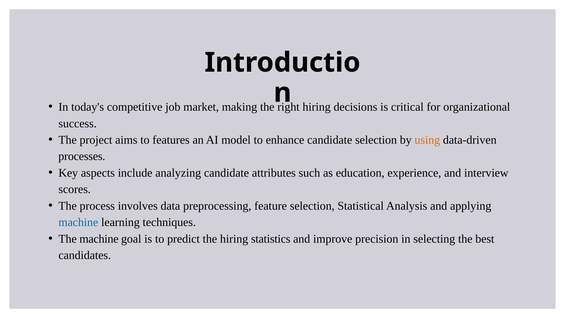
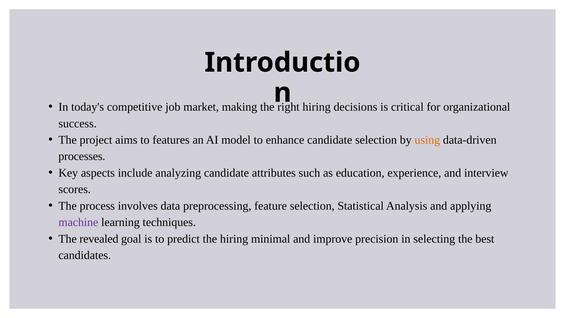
machine colour: blue -> purple (78, 222)
The machine: machine -> revealed (99, 239)
statistics: statistics -> minimal (271, 239)
